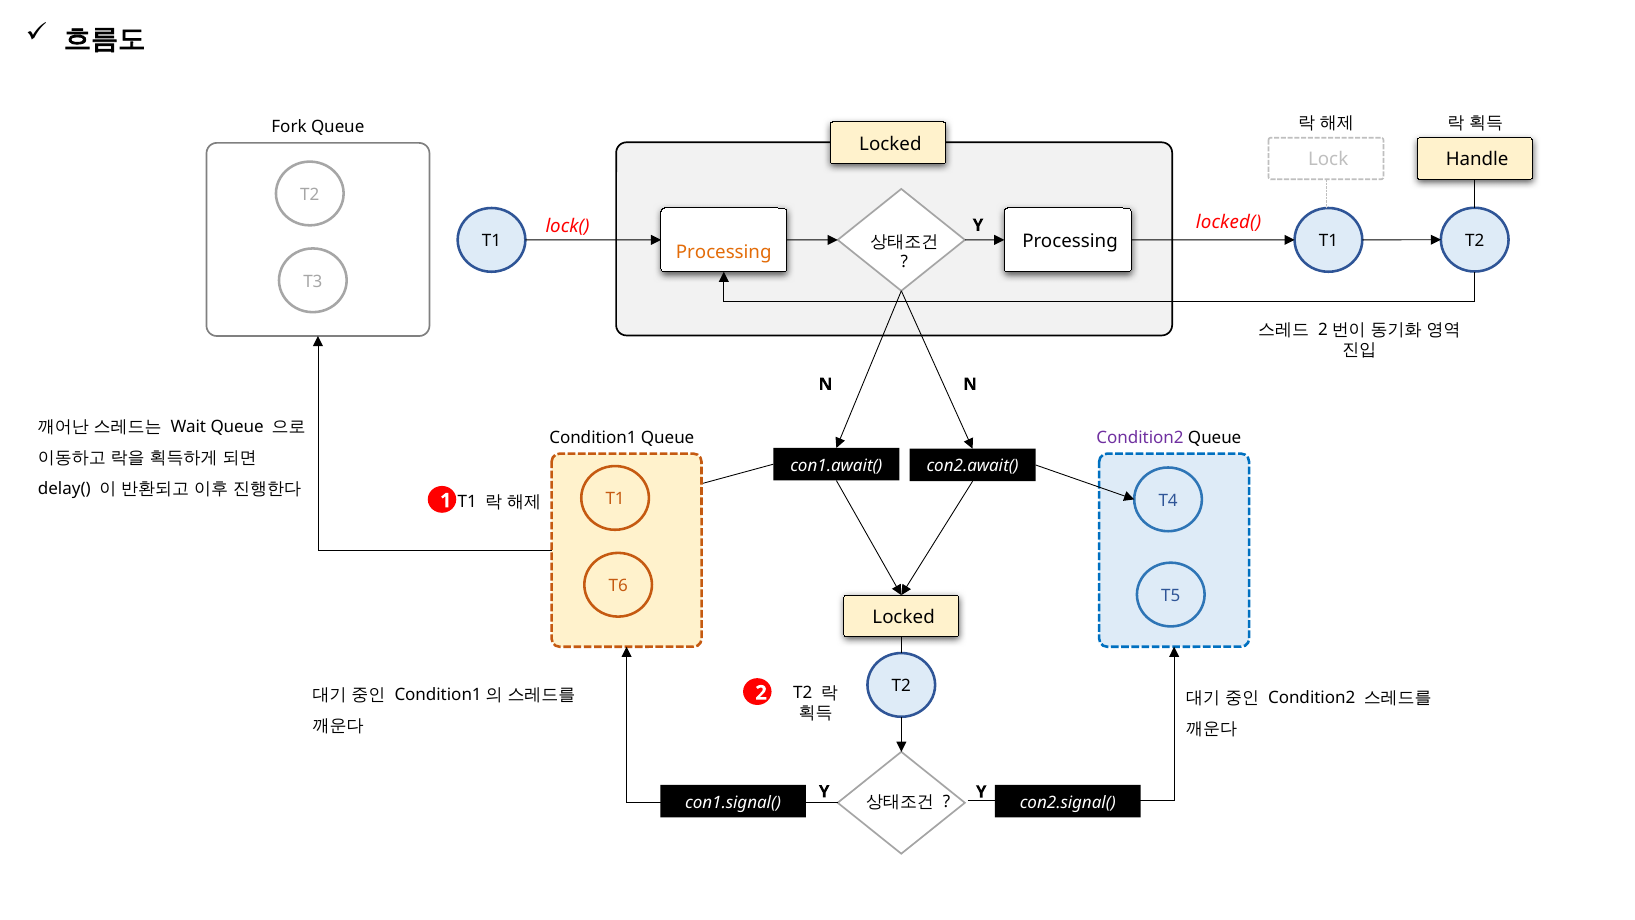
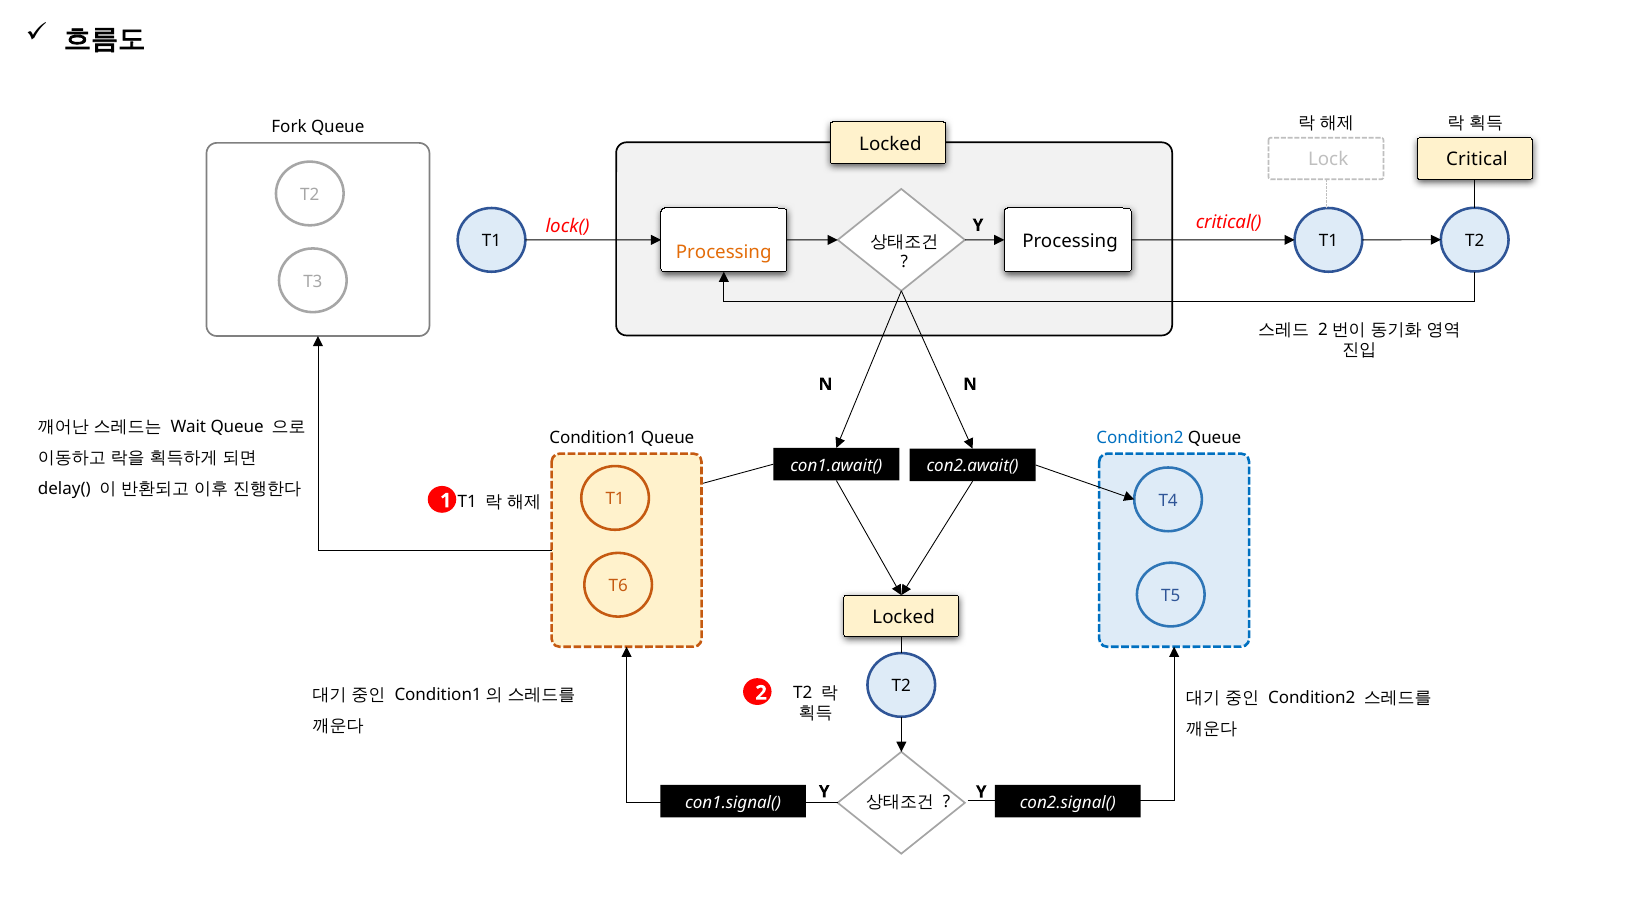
Handle: Handle -> Critical (1477, 160)
locked(: locked( -> critical( (1229, 222)
Condition2 colour: purple -> blue (1140, 438)
